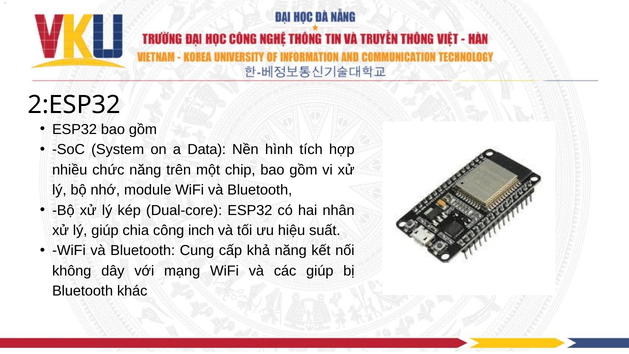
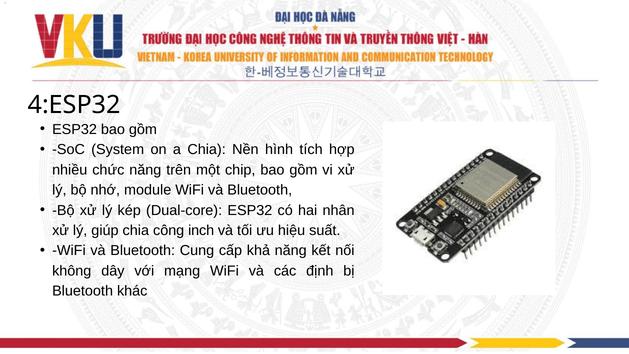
2:ESP32: 2:ESP32 -> 4:ESP32 (74, 105)
a Data: Data -> Chia (207, 150)
các giúp: giúp -> định (320, 271)
